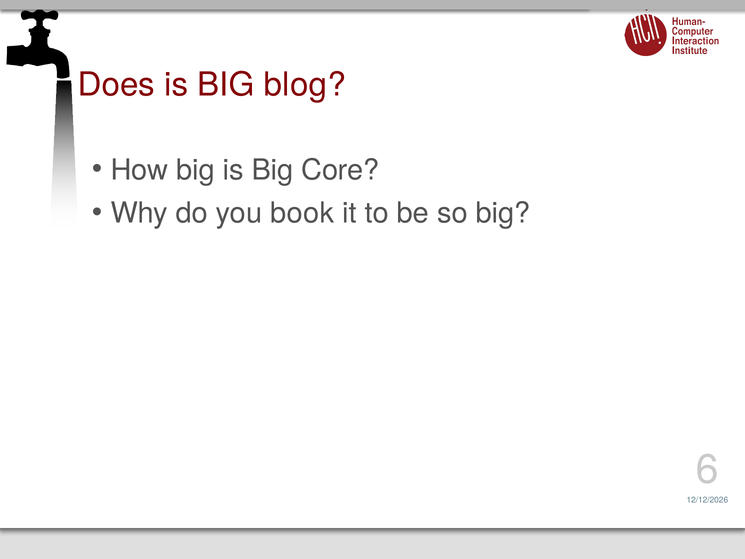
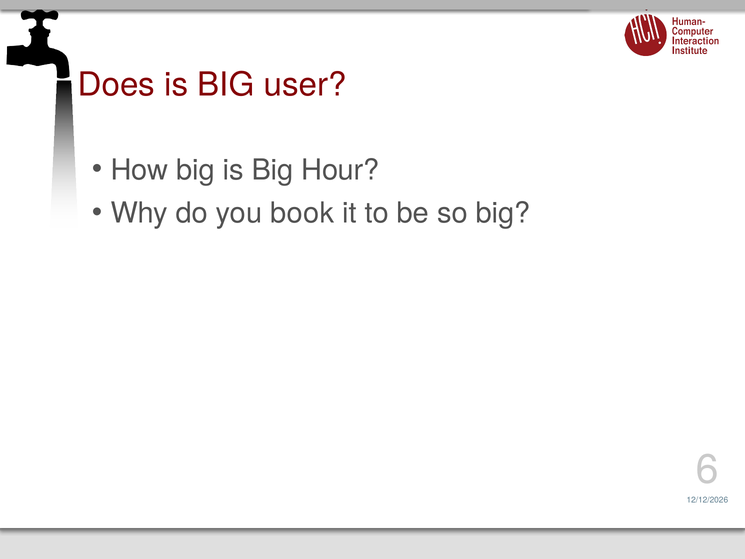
blog: blog -> user (305, 85)
Core: Core -> Hour (340, 170)
